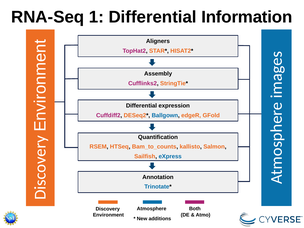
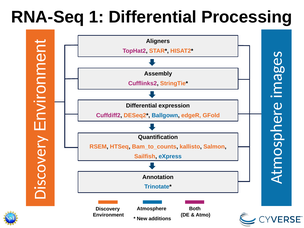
Information: Information -> Processing (247, 17)
